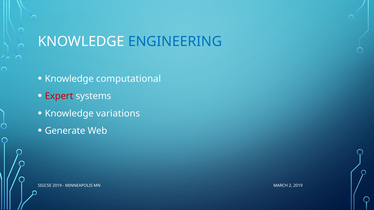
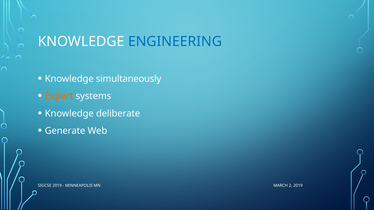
computational: computational -> simultaneously (129, 79)
Expert colour: red -> orange (59, 96)
variations: variations -> deliberate (118, 114)
